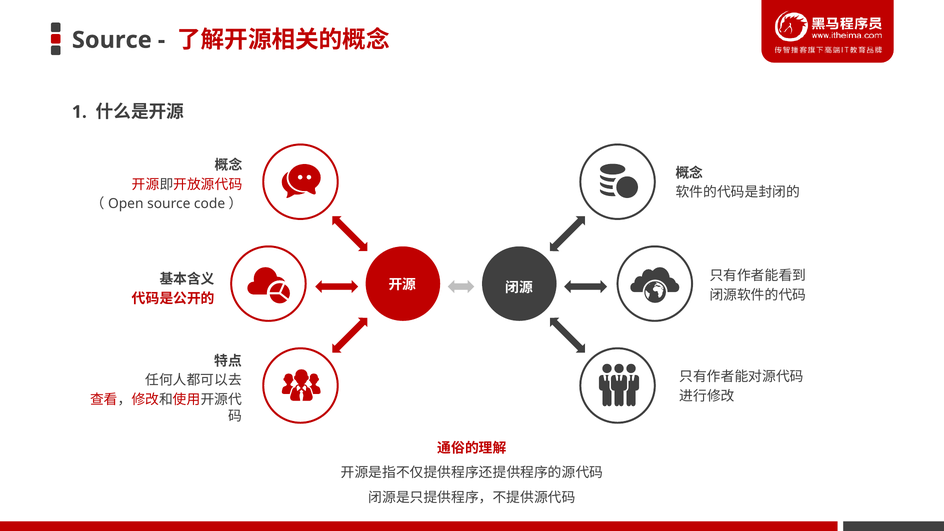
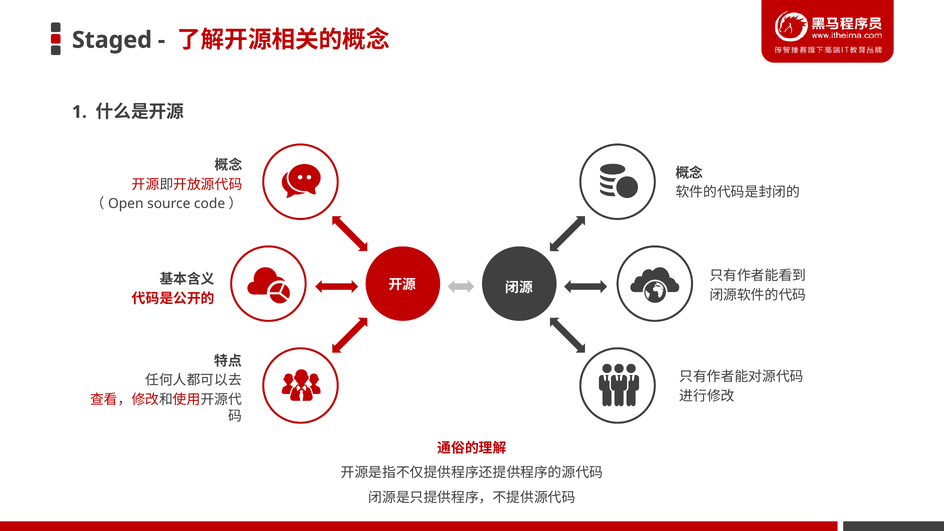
Source: Source -> Staged (112, 40)
